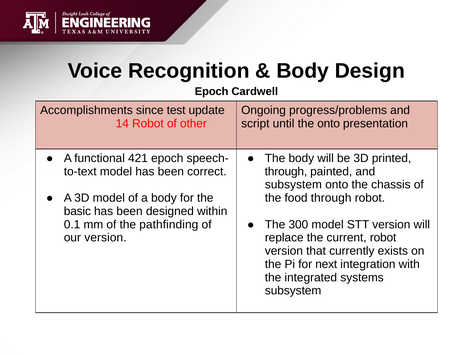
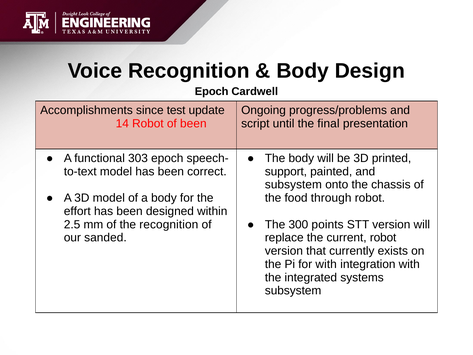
of other: other -> been (193, 123)
the onto: onto -> final (328, 123)
421: 421 -> 303 (138, 158)
through: through -> support (286, 171)
basic: basic -> effort (77, 211)
300 model: model -> points (328, 224)
0.1: 0.1 -> 2.5 (72, 224)
the pathfinding: pathfinding -> recognition (169, 224)
our version: version -> sanded (105, 238)
for next: next -> with (326, 264)
